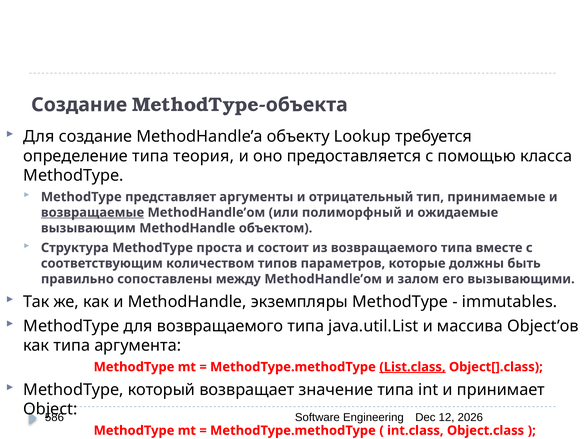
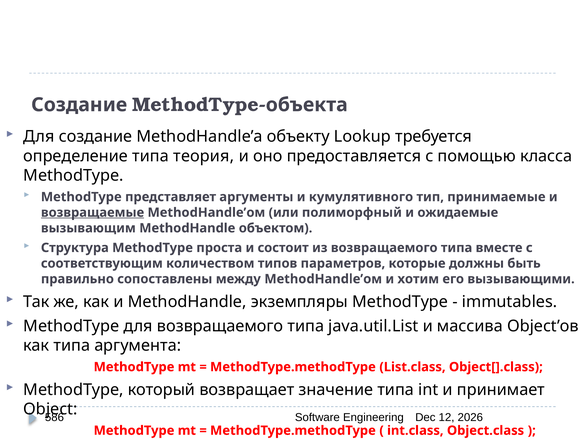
отрицательный: отрицательный -> кумулятивного (361, 197)
залом: залом -> хотим (418, 279)
List.class underline: present -> none (412, 367)
